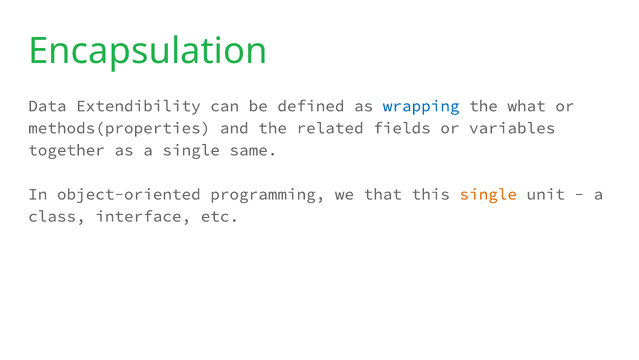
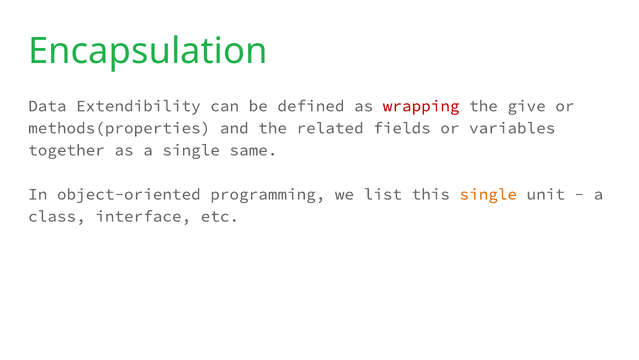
wrapping colour: blue -> red (421, 106)
what: what -> give (527, 106)
that: that -> list (383, 194)
